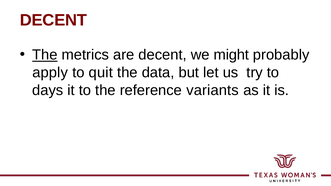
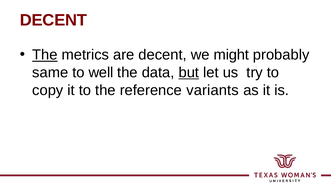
apply: apply -> same (50, 73)
quit: quit -> well (101, 73)
but underline: none -> present (189, 73)
days: days -> copy (48, 90)
